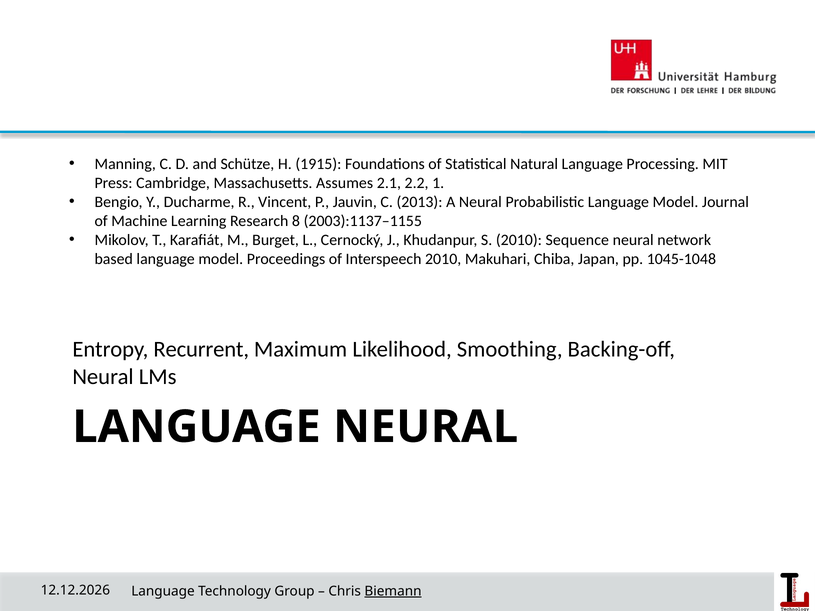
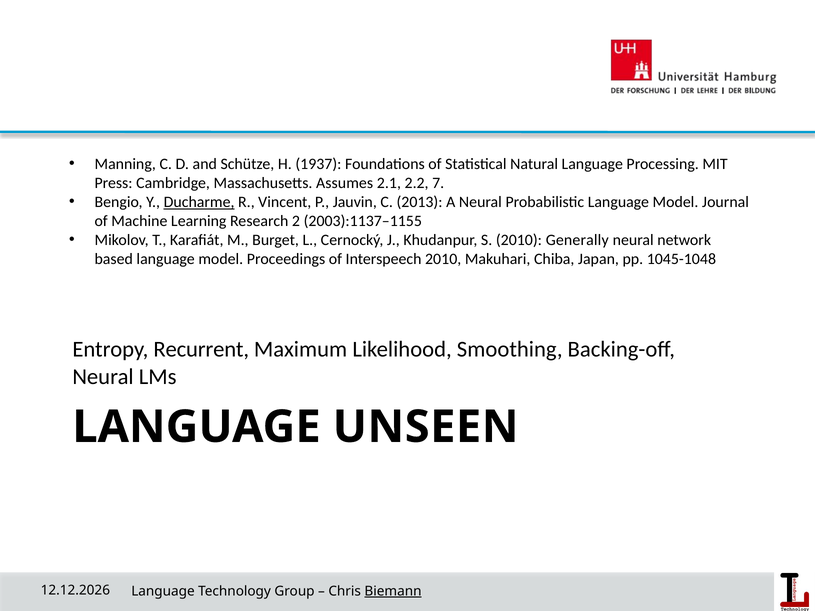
1915: 1915 -> 1937 (318, 164)
1: 1 -> 7 (438, 183)
Ducharme underline: none -> present (199, 202)
8: 8 -> 2 (296, 221)
Sequence: Sequence -> Generally (577, 240)
LANGUAGE NEURAL: NEURAL -> UNSEEN (426, 427)
